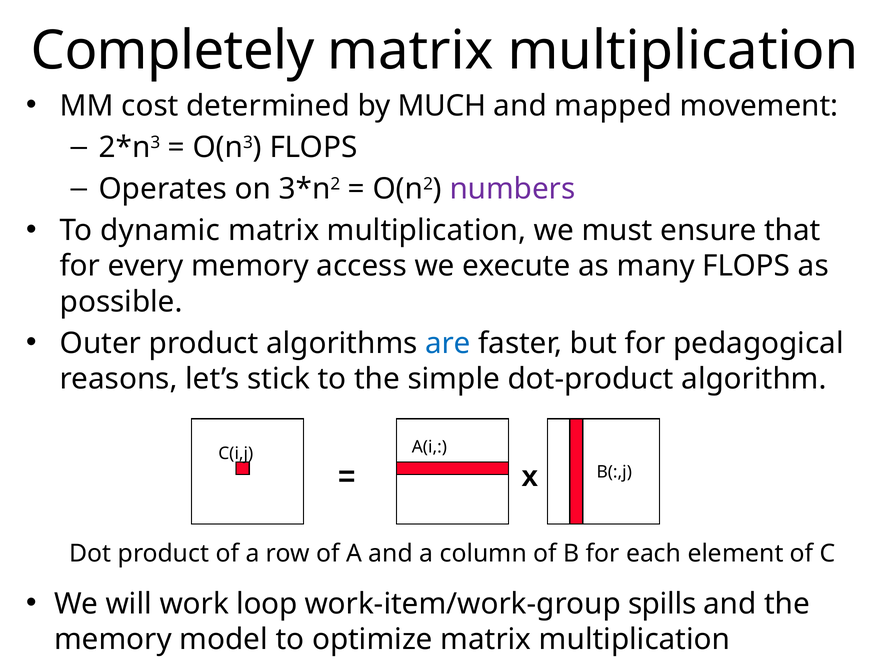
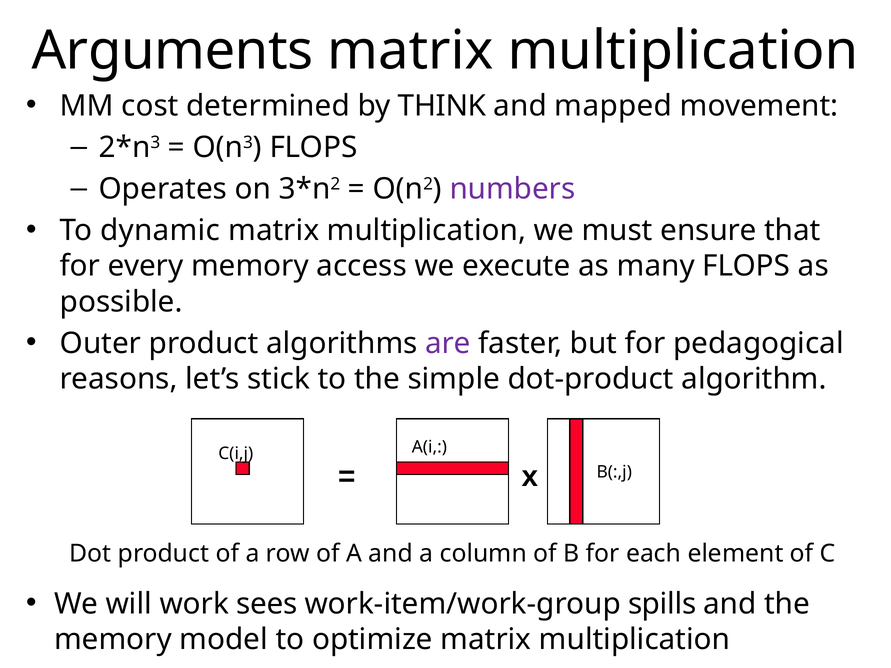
Completely: Completely -> Arguments (173, 51)
MUCH: MUCH -> THINK (442, 106)
are colour: blue -> purple (448, 343)
loop: loop -> sees (267, 604)
